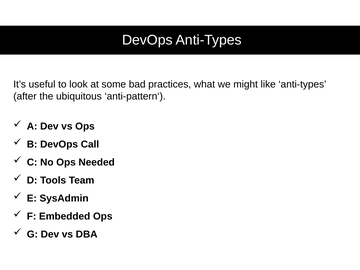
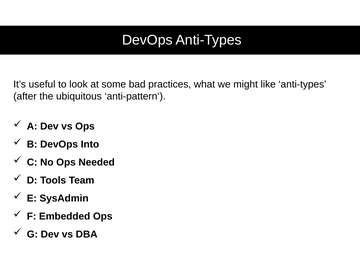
DevOps Call: Call -> Into (90, 144)
